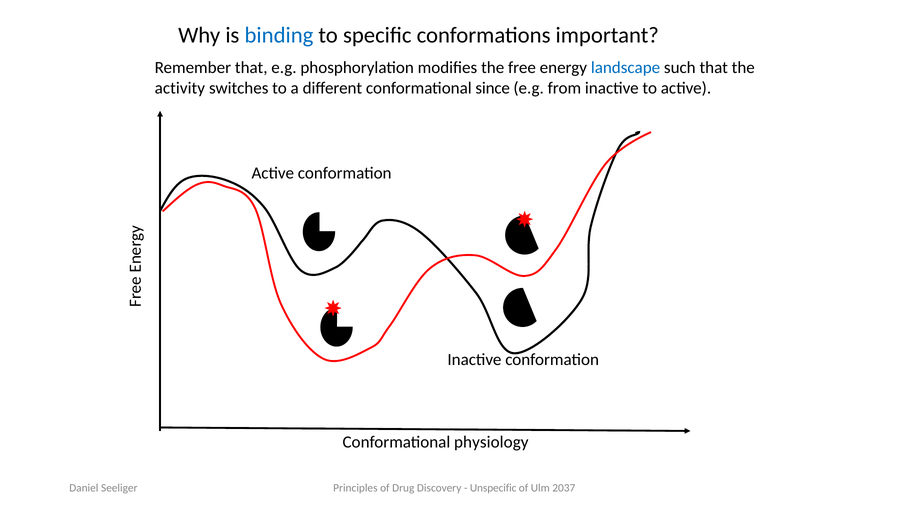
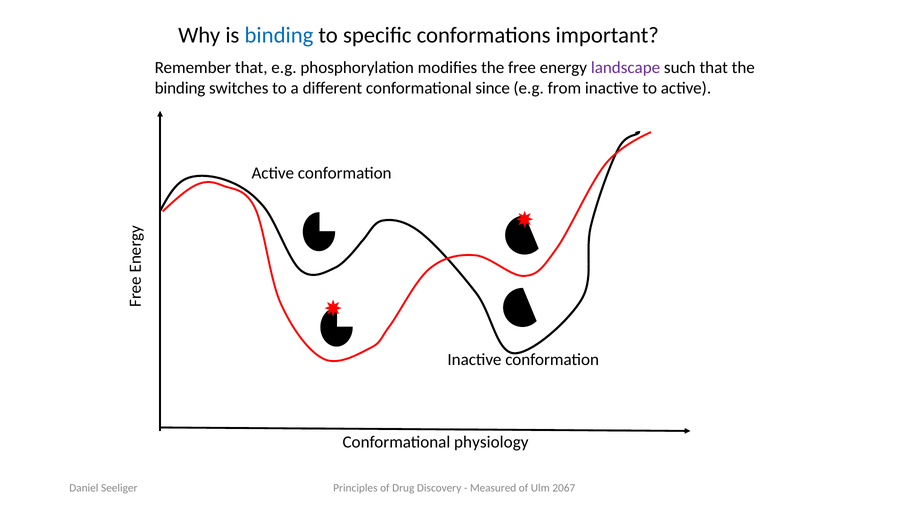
landscape colour: blue -> purple (626, 68)
activity: activity -> binding (180, 88)
Unspecific: Unspecific -> Measured (493, 488)
2037: 2037 -> 2067 (564, 488)
